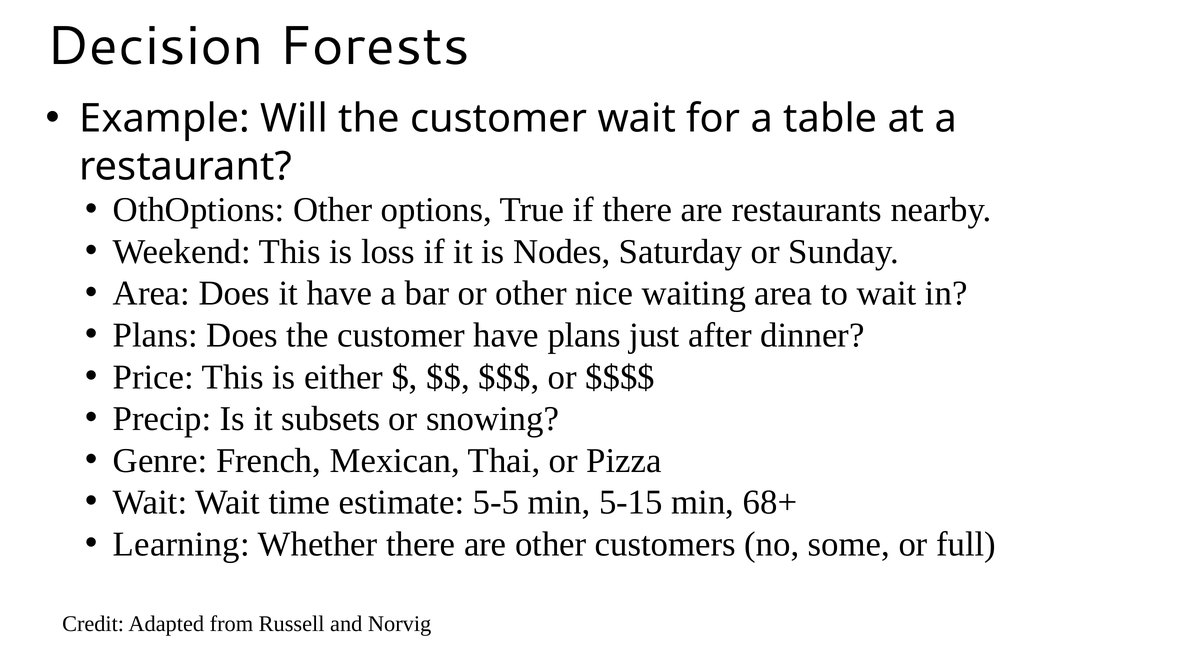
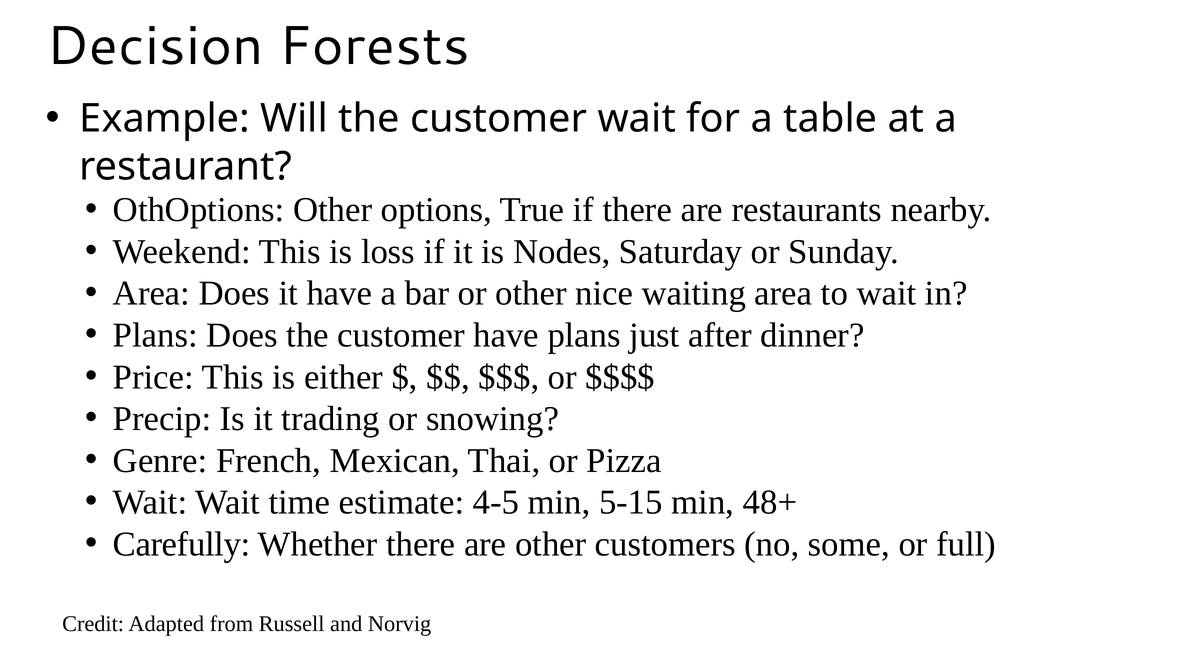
subsets: subsets -> trading (331, 419)
5-5: 5-5 -> 4-5 (496, 502)
68+: 68+ -> 48+ (770, 502)
Learning: Learning -> Carefully (182, 544)
